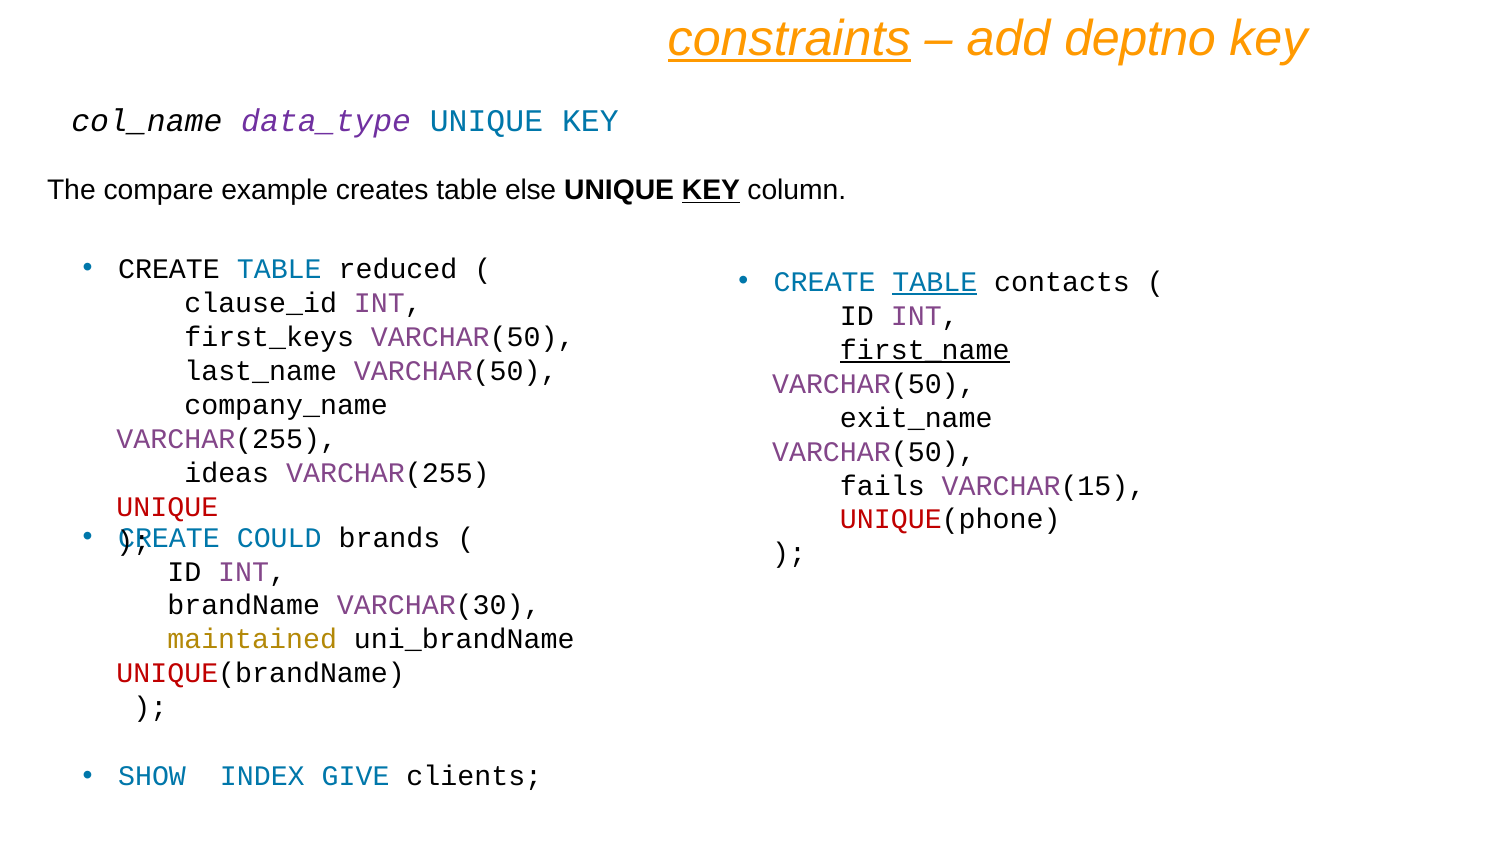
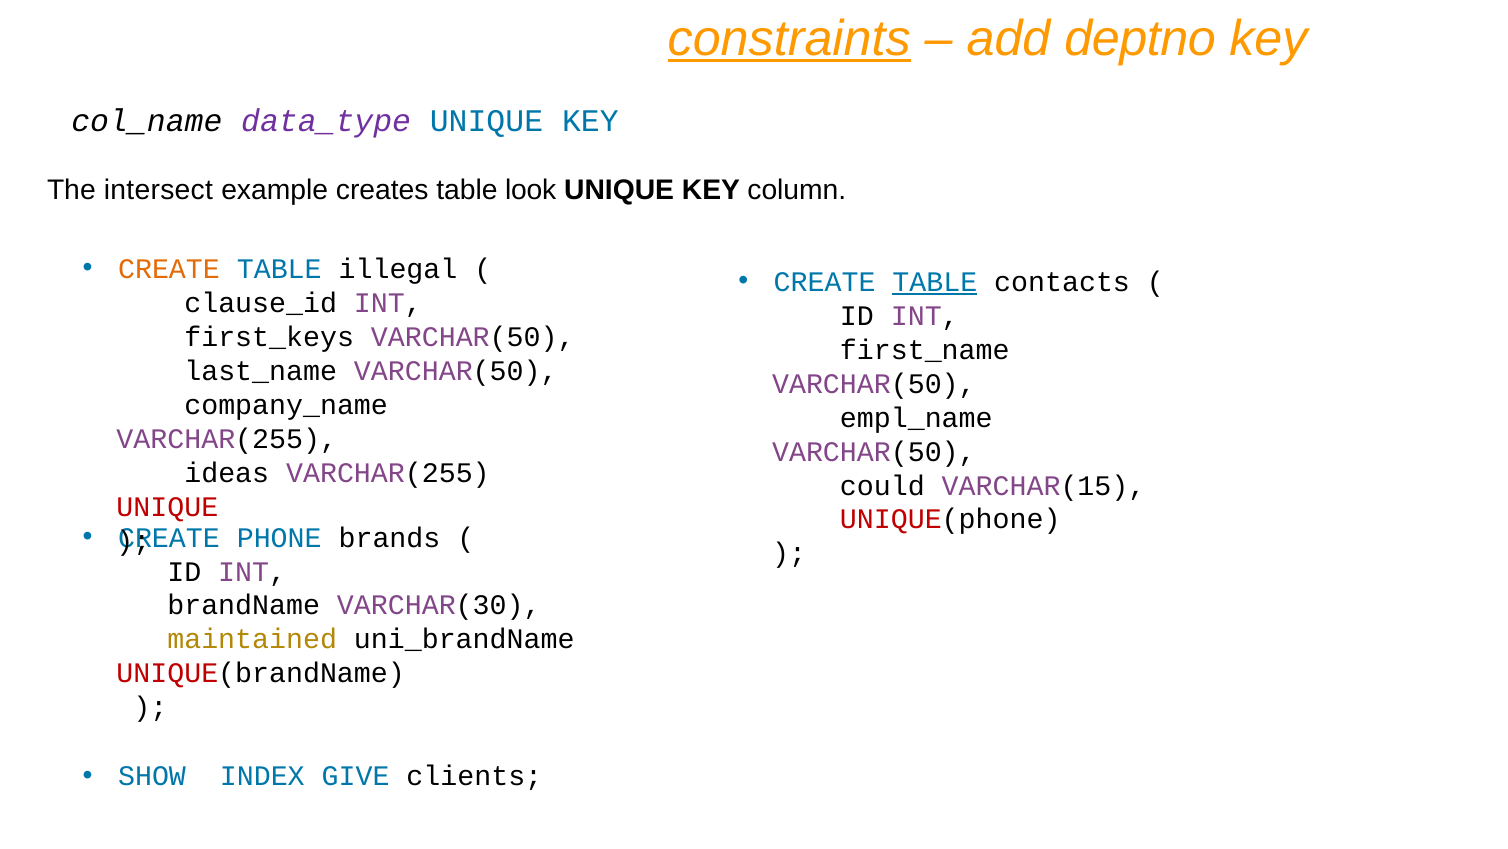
compare: compare -> intersect (158, 190)
else: else -> look (531, 190)
KEY underline: present -> none (711, 190)
CREATE colour: black -> orange (169, 269)
reduced: reduced -> illegal (398, 269)
first_name underline: present -> none (925, 350)
exit_name: exit_name -> empl_name (916, 417)
fails: fails -> could (882, 485)
COULD: COULD -> PHONE (279, 537)
